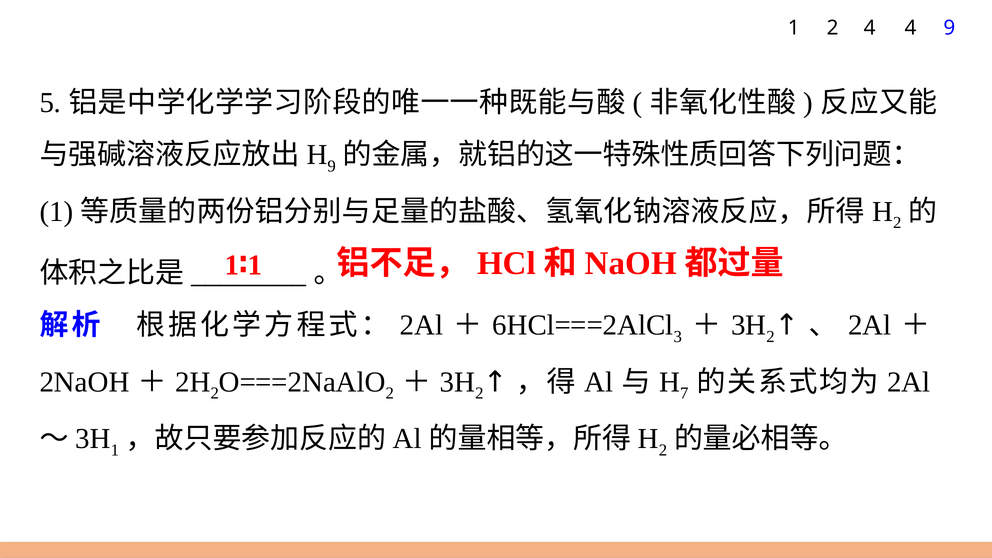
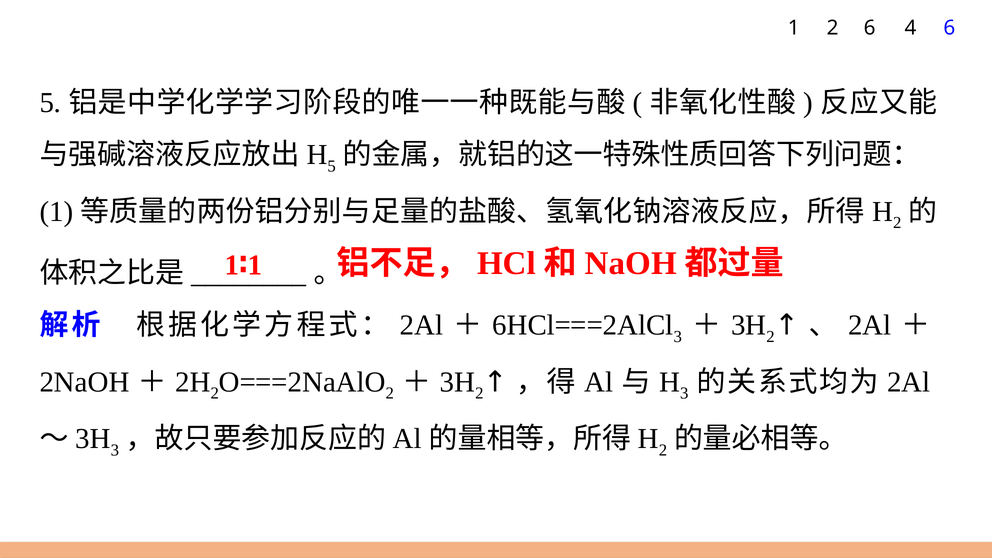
2 4: 4 -> 6 (870, 28)
4 9: 9 -> 6 (949, 28)
9: 9 -> 5 (332, 166)
7: 7 -> 3 (684, 393)
1: 1 -> 3 (115, 450)
